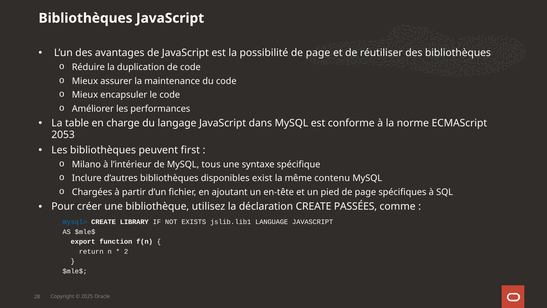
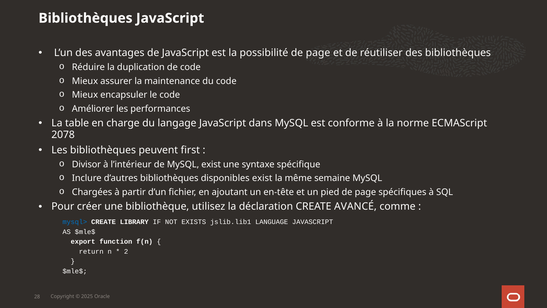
2053: 2053 -> 2078 (63, 135)
Milano: Milano -> Divisor (86, 164)
MySQL tous: tous -> exist (211, 164)
contenu: contenu -> semaine (332, 178)
PASSÉES: PASSÉES -> AVANCÉ (355, 206)
